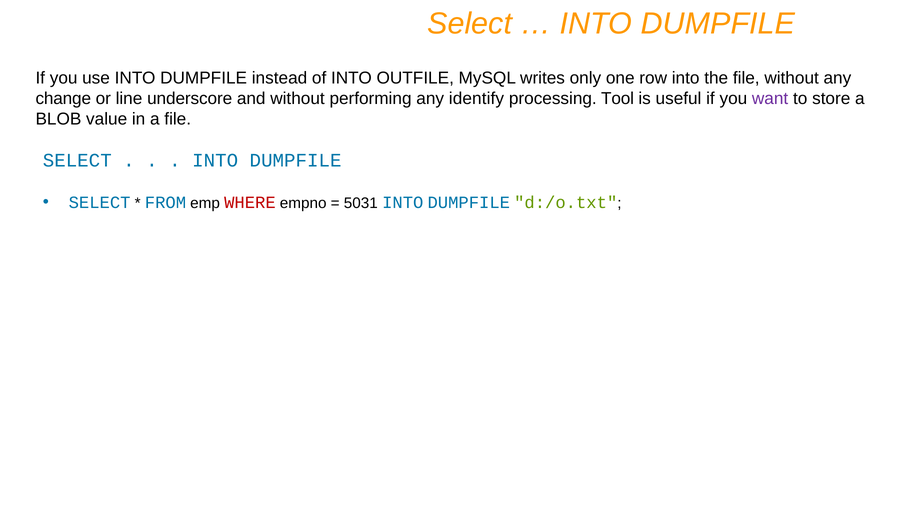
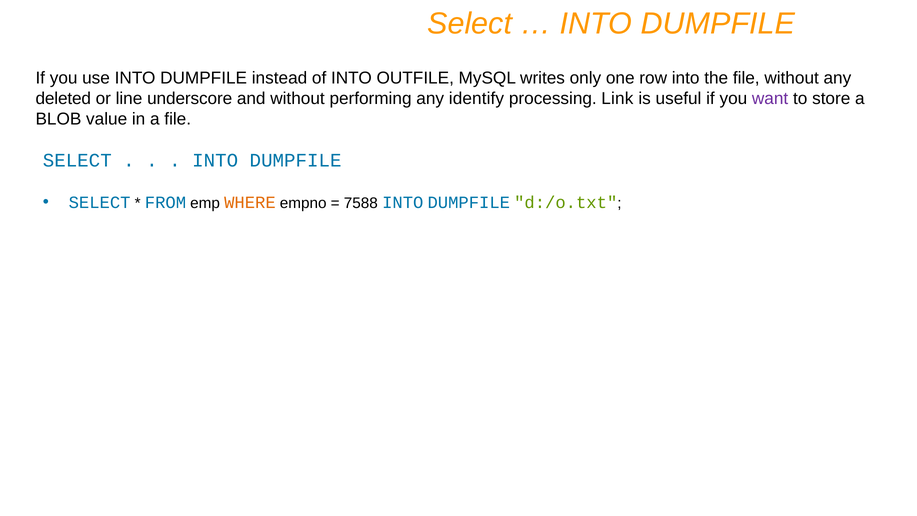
change: change -> deleted (63, 99)
Tool: Tool -> Link (617, 99)
WHERE colour: red -> orange (250, 202)
5031: 5031 -> 7588 (361, 203)
